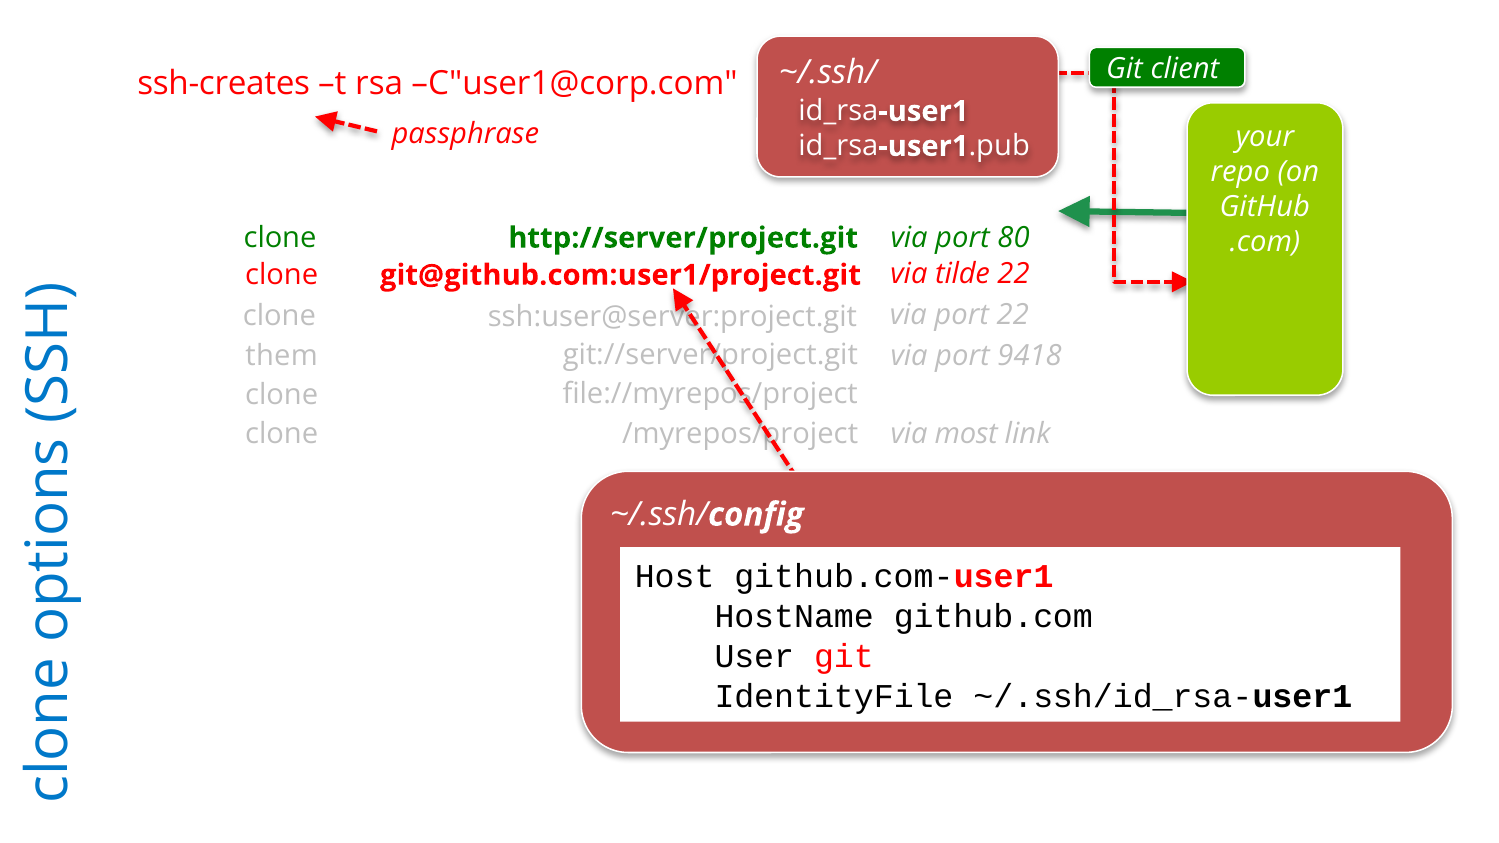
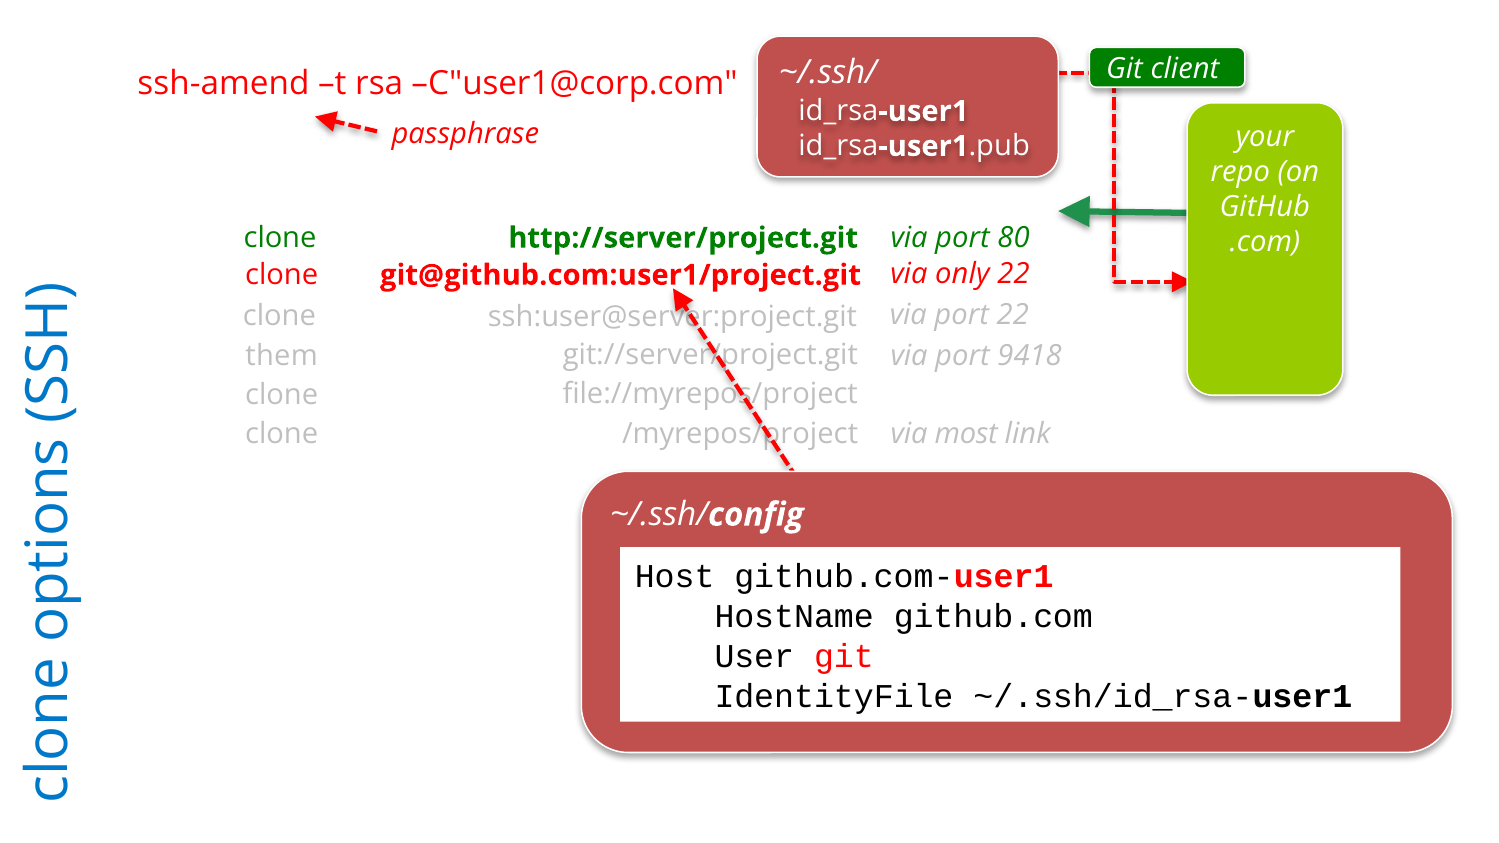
ssh-creates: ssh-creates -> ssh-amend (223, 84)
tilde: tilde -> only (962, 274)
